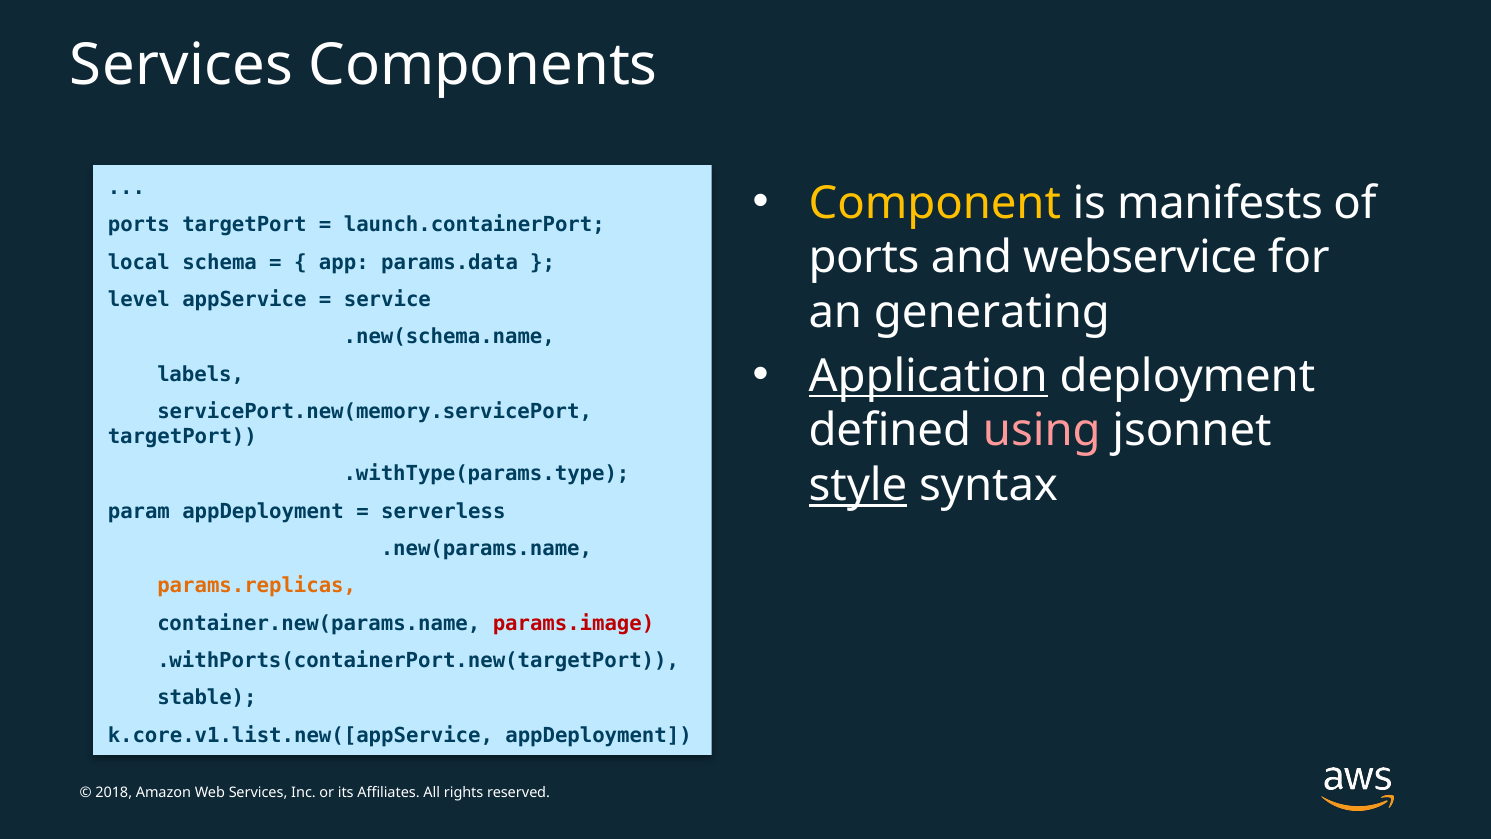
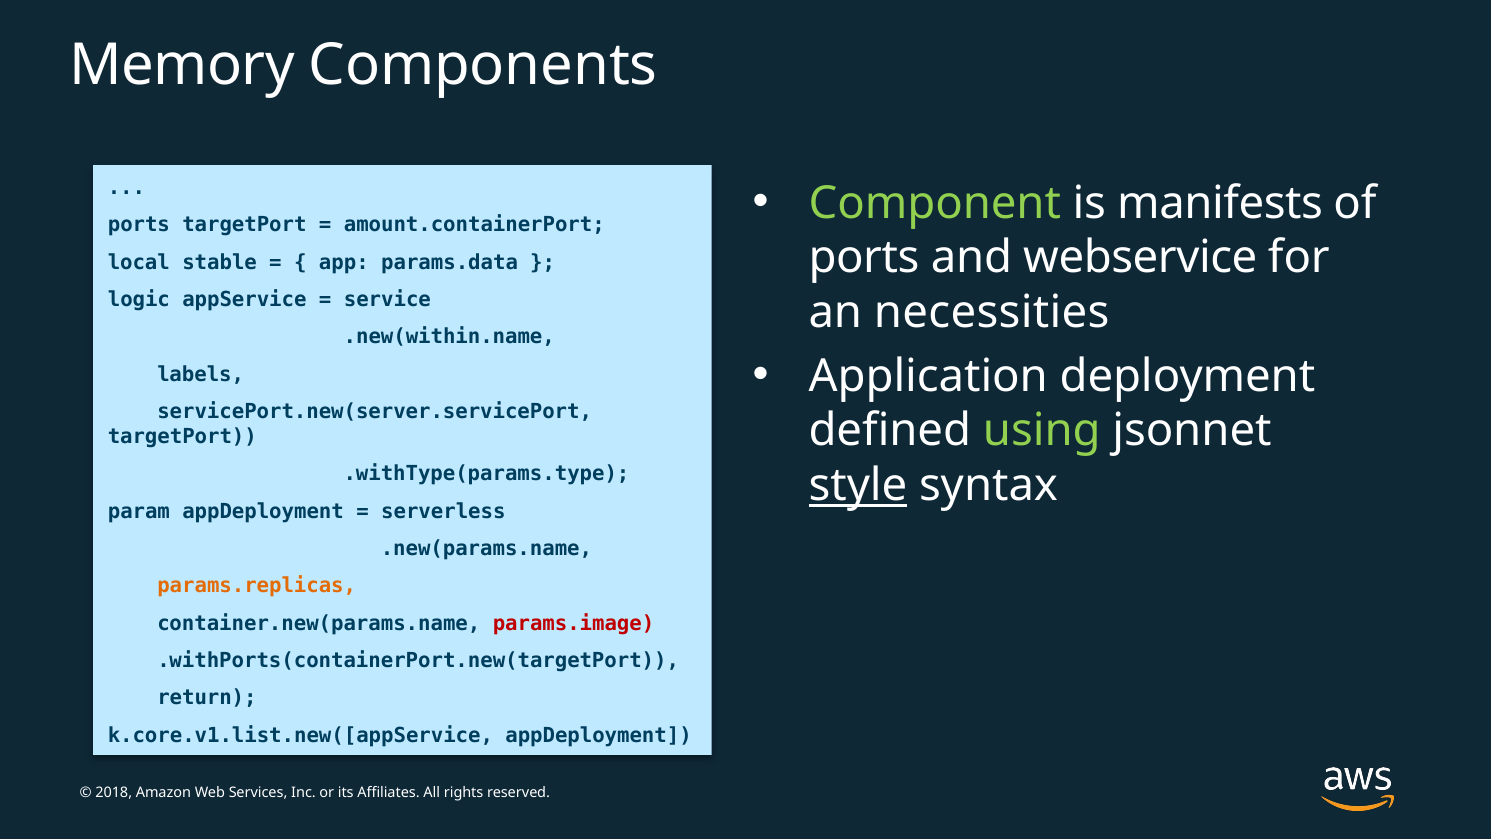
Services: Services -> Memory (182, 65)
Component colour: yellow -> light green (935, 203)
launch.containerPort: launch.containerPort -> amount.containerPort (474, 225)
schema: schema -> stable (220, 262)
level: level -> logic (139, 300)
generating: generating -> necessities (992, 312)
.new(schema.name: .new(schema.name -> .new(within.name (449, 337)
Application underline: present -> none (928, 376)
servicePort.new(memory.servicePort: servicePort.new(memory.servicePort -> servicePort.new(server.servicePort (375, 412)
using colour: pink -> light green (1042, 431)
stable: stable -> return (207, 698)
